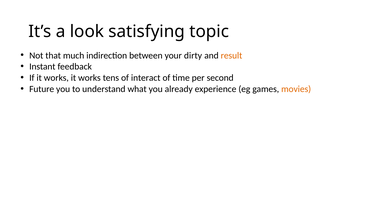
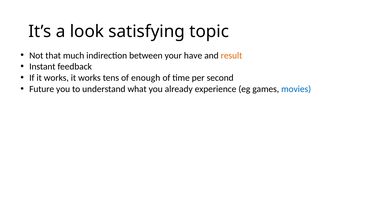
dirty: dirty -> have (193, 55)
interact: interact -> enough (146, 78)
movies colour: orange -> blue (296, 89)
